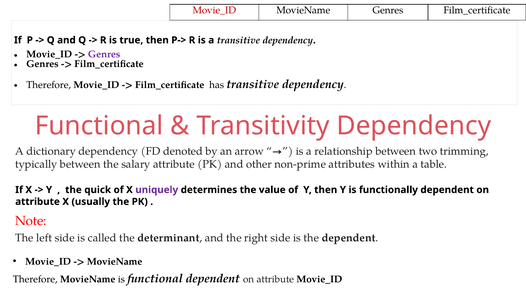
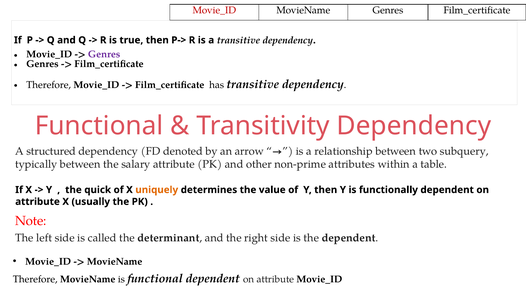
dictionary: dictionary -> structured (51, 151)
trimming: trimming -> subquery (464, 151)
uniquely colour: purple -> orange (157, 190)
